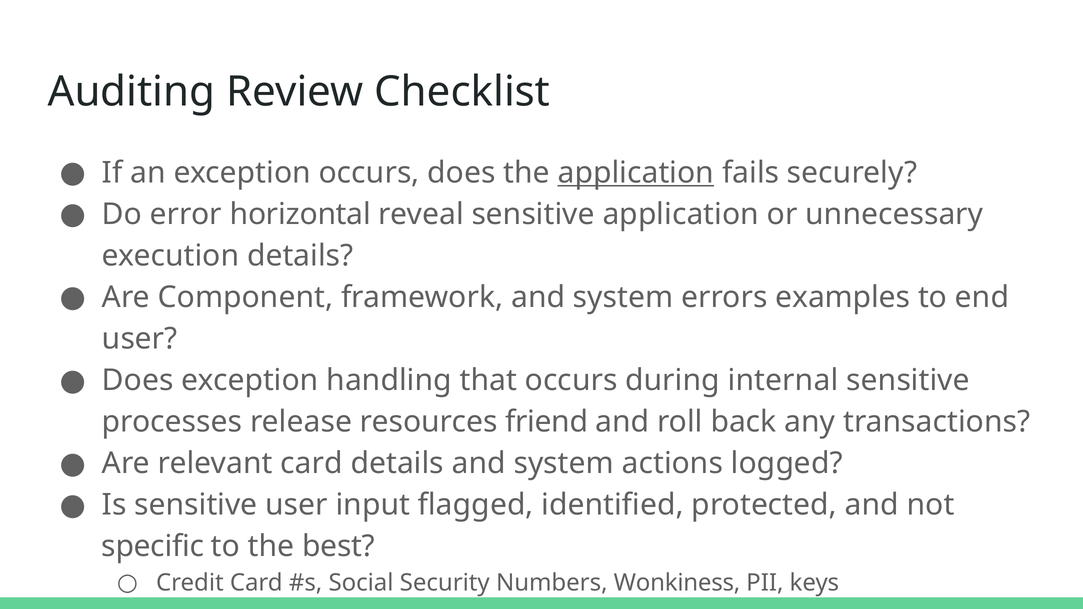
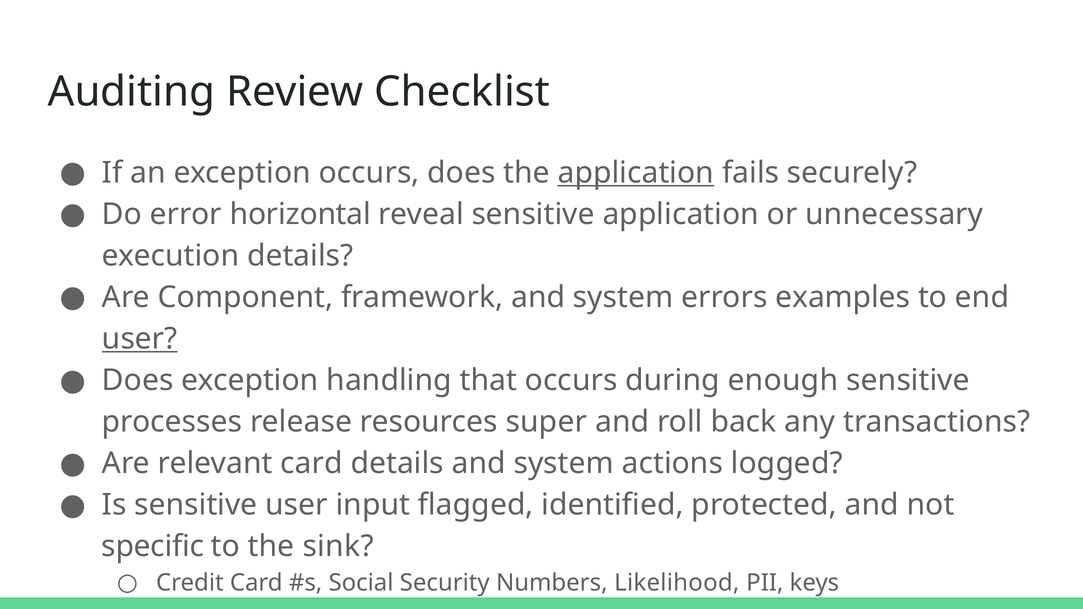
user underline: none -> present (140, 339)
internal: internal -> enough (783, 381)
friend: friend -> super (546, 422)
best: best -> sink (338, 547)
Wonkiness: Wonkiness -> Likelihood (677, 583)
